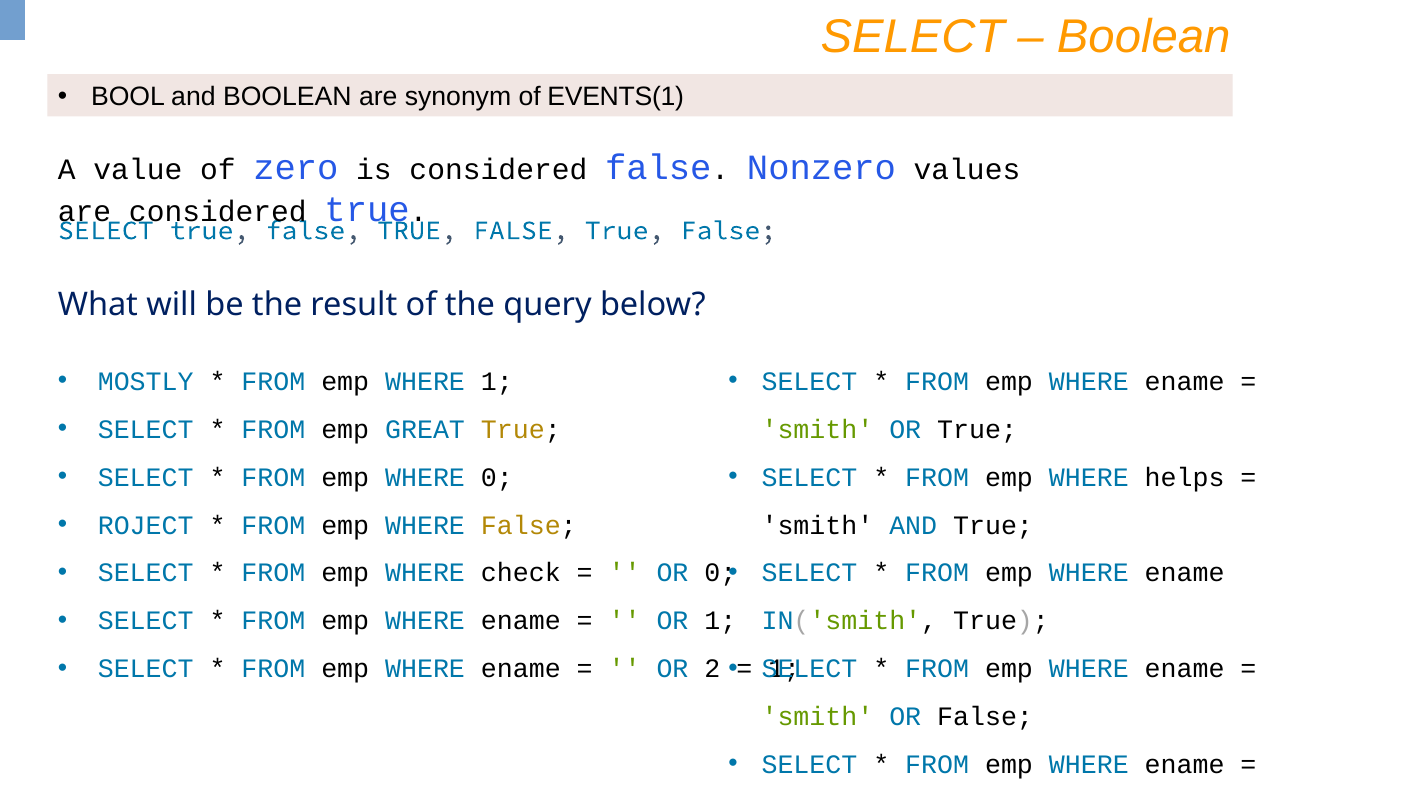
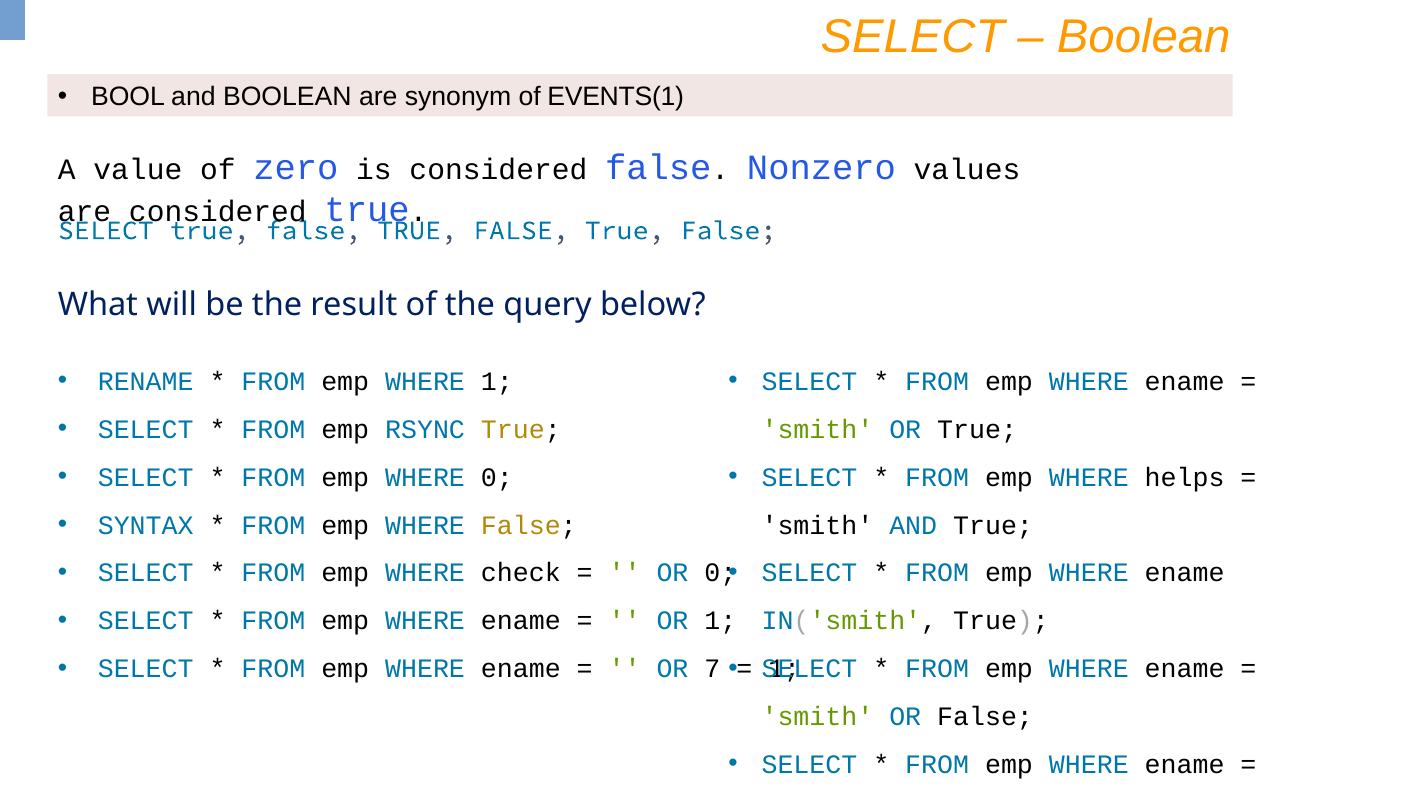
MOSTLY: MOSTLY -> RENAME (146, 382)
GREAT: GREAT -> RSYNC (425, 430)
ROJECT: ROJECT -> SYNTAX (146, 525)
2: 2 -> 7 (712, 669)
